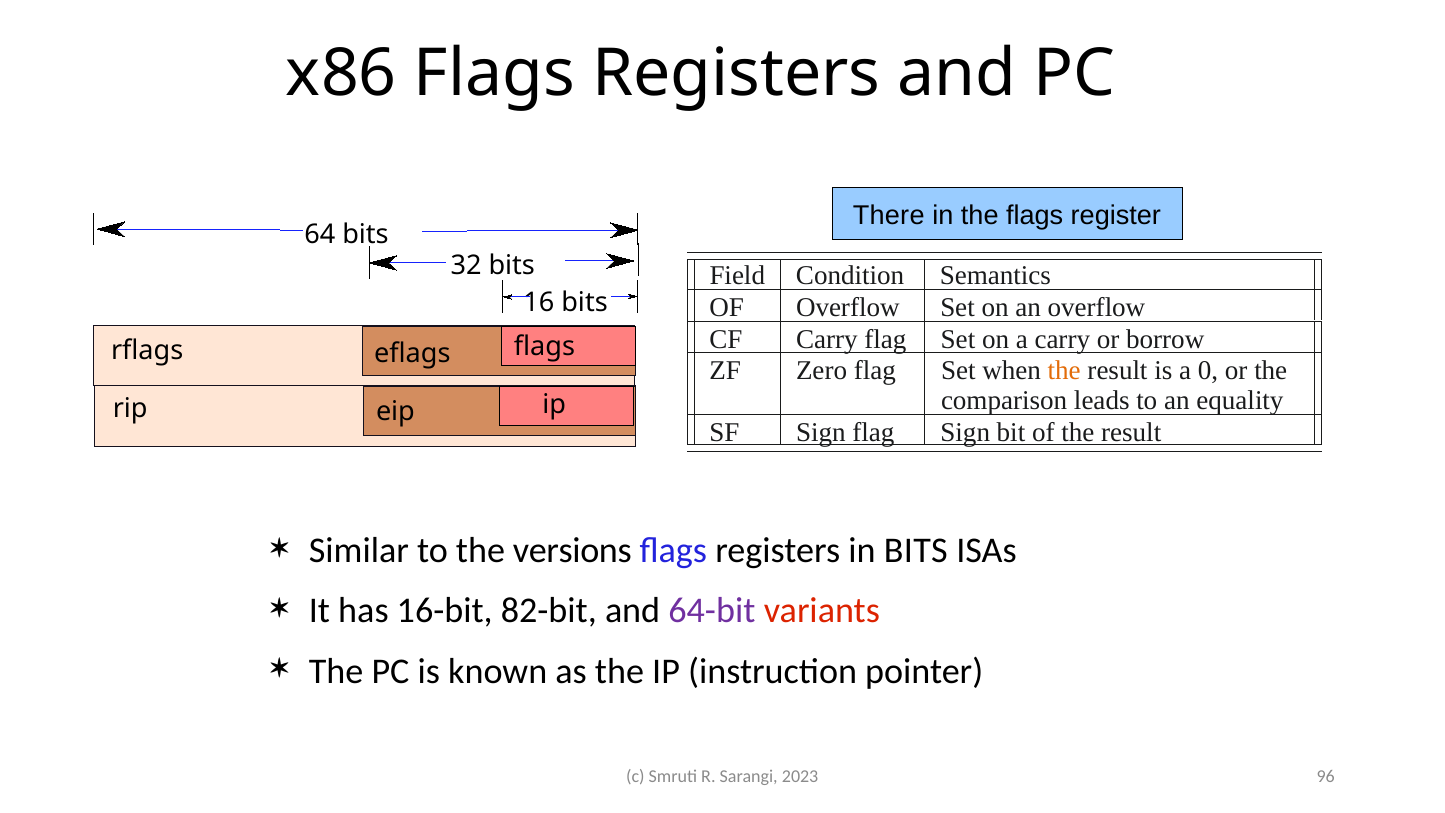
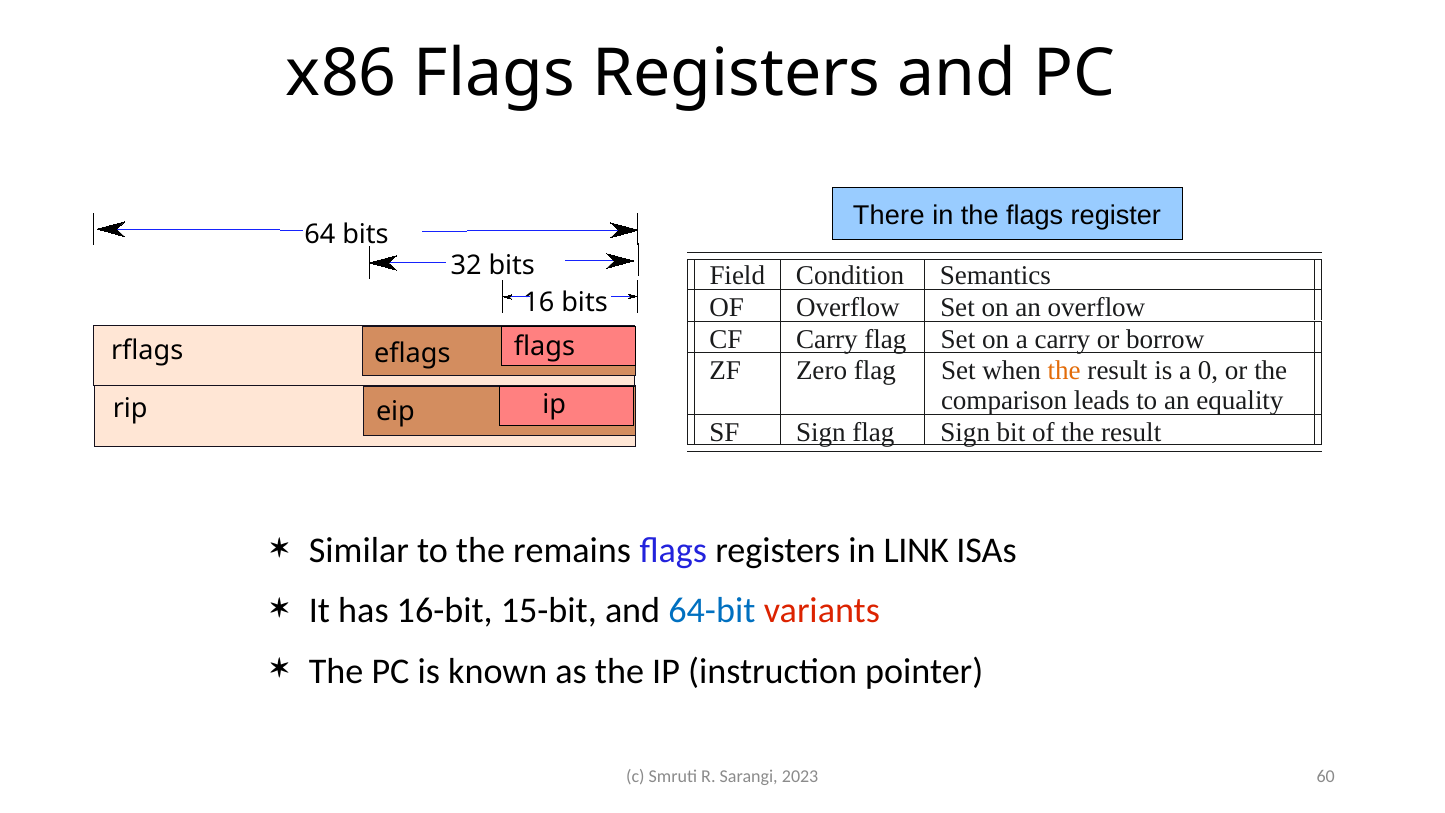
versions: versions -> remains (572, 551)
in BITS: BITS -> LINK (916, 551)
82-bit: 82-bit -> 15-bit (549, 611)
64-bit colour: purple -> blue (712, 611)
96: 96 -> 60 (1326, 776)
